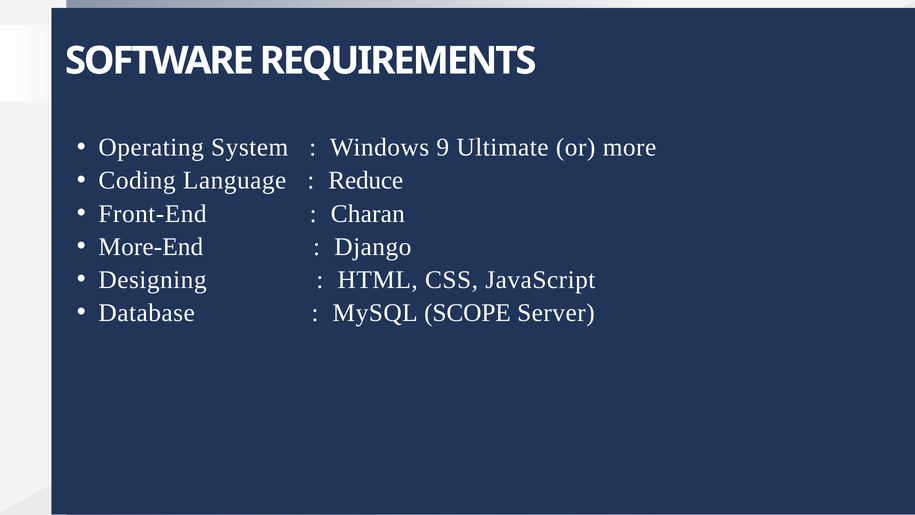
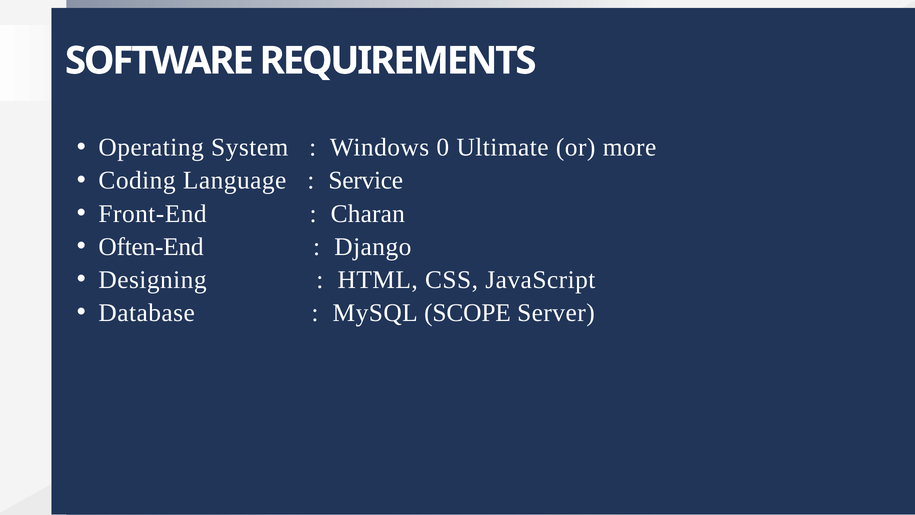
9: 9 -> 0 (443, 147)
Reduce: Reduce -> Service (366, 180)
More-End: More-End -> Often-End (151, 247)
